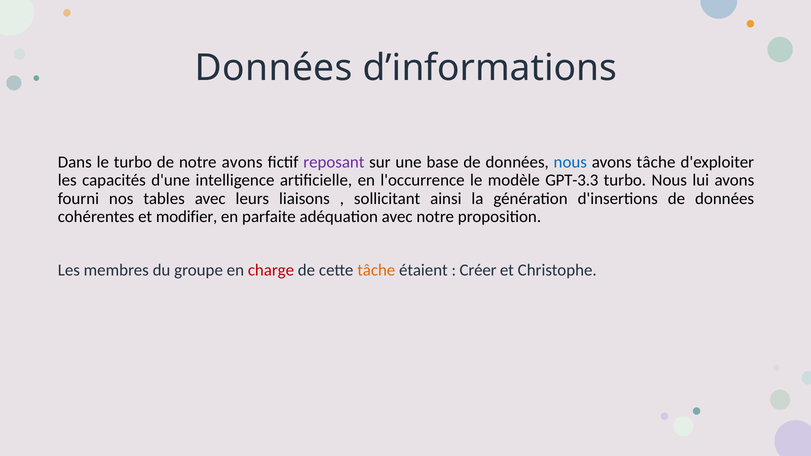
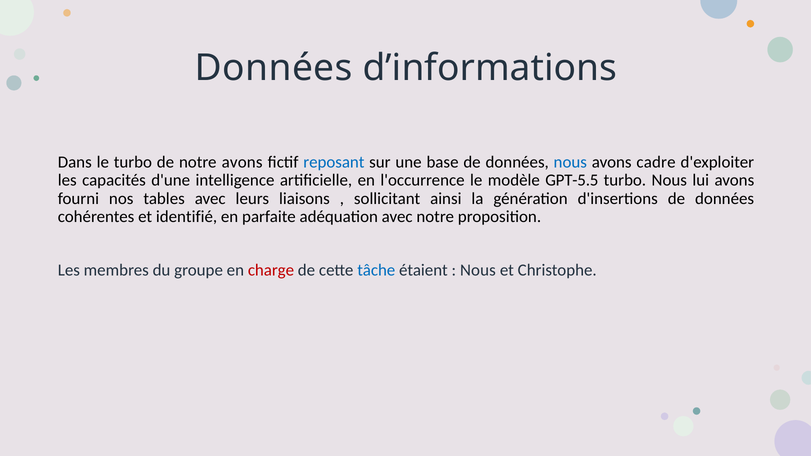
reposant colour: purple -> blue (334, 162)
avons tâche: tâche -> cadre (656, 162)
GPT-3.3: GPT-3.3 -> GPT-5.5 (572, 180)
modifier: modifier -> identifié (187, 217)
tâche colour: orange -> blue (376, 270)
Créer: Créer -> Nous (478, 270)
